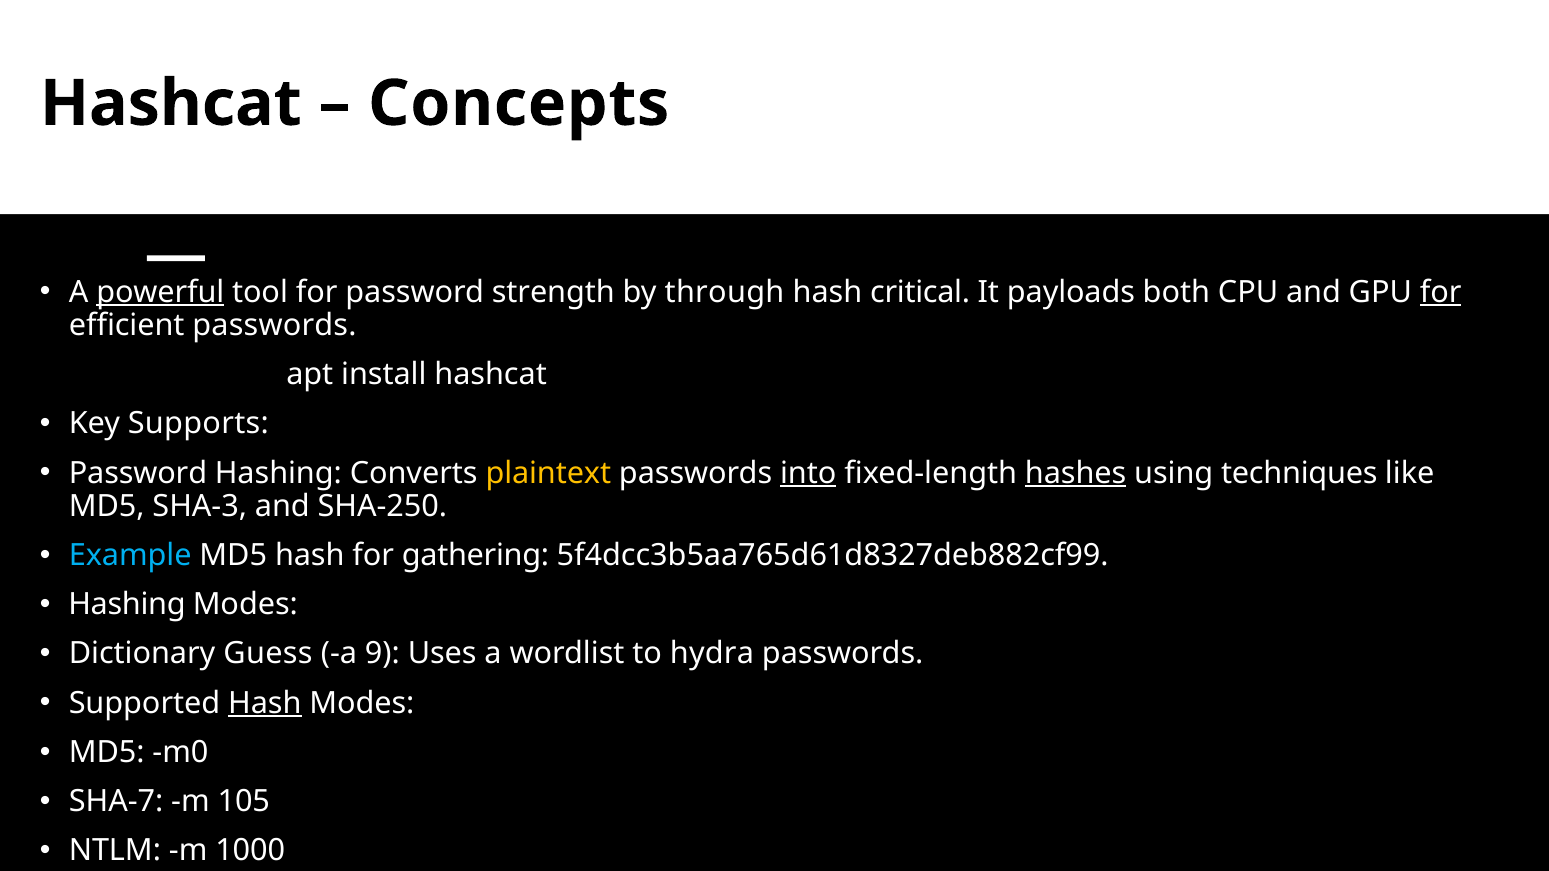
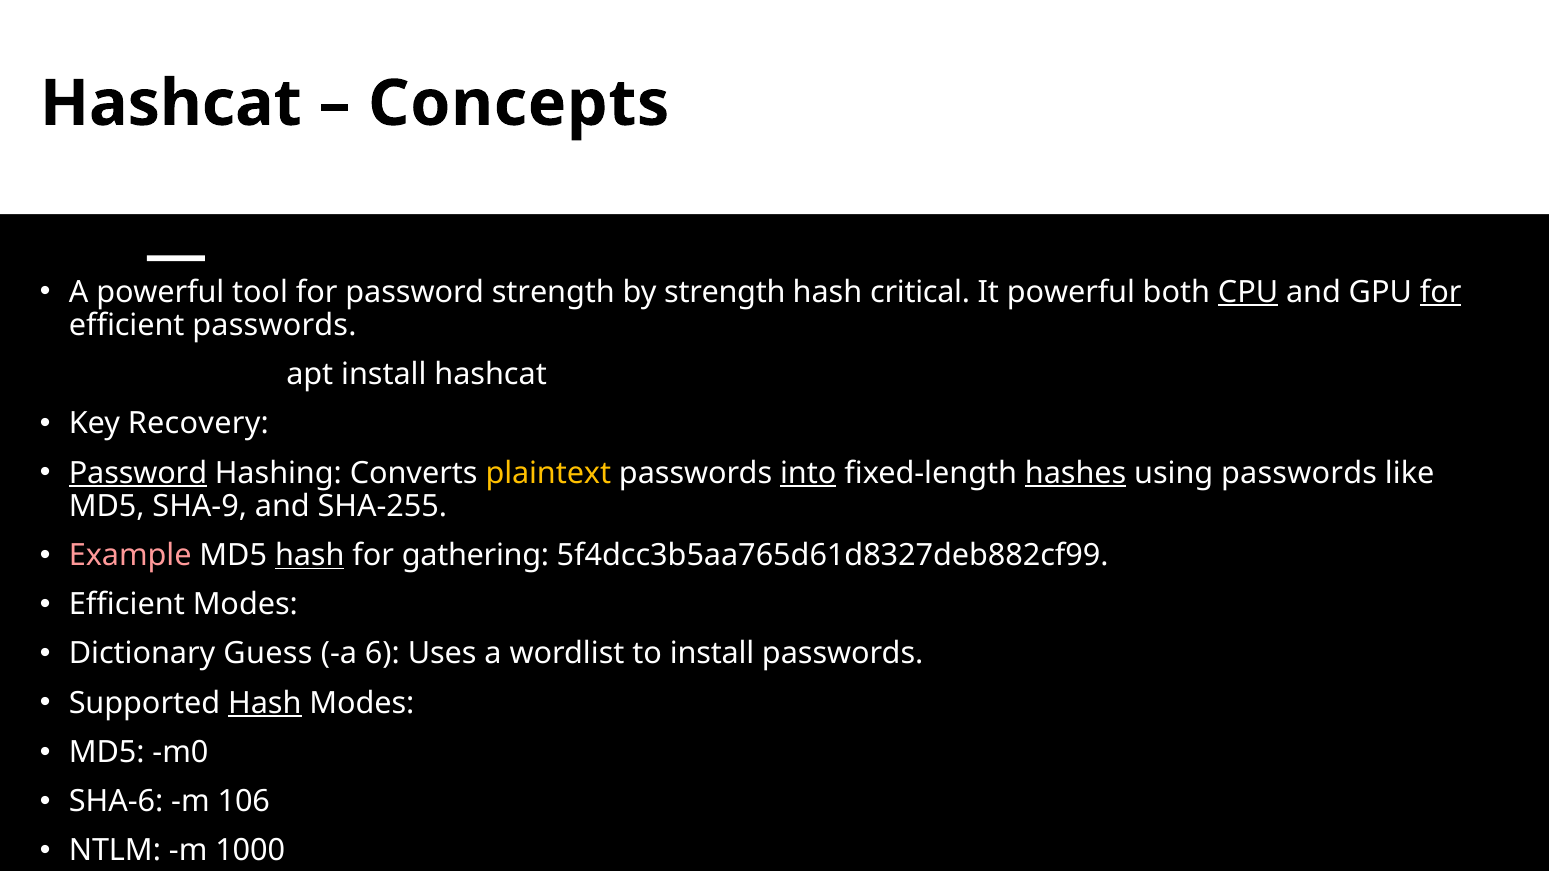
powerful underline: present -> none (160, 292)
by through: through -> strength (725, 292)
It payloads: payloads -> powerful (1071, 292)
CPU underline: none -> present (1248, 292)
Supports: Supports -> Recovery (198, 424)
Password underline: none -> present (138, 473)
using techniques: techniques -> passwords (1299, 473)
SHA-3: SHA-3 -> SHA-9 (200, 506)
SHA-250: SHA-250 -> SHA-255 (382, 506)
Example colour: light blue -> pink (130, 555)
hash underline: none -> present (310, 555)
Hashing: Hashing -> Efficient (127, 605)
9: 9 -> 6 (382, 654)
to hydra: hydra -> install (712, 654)
SHA-7: SHA-7 -> SHA-6 (116, 802)
105: 105 -> 106 (244, 802)
